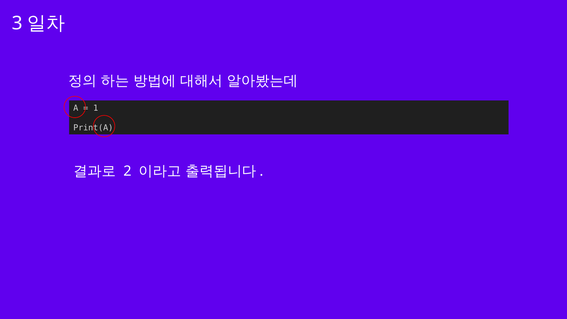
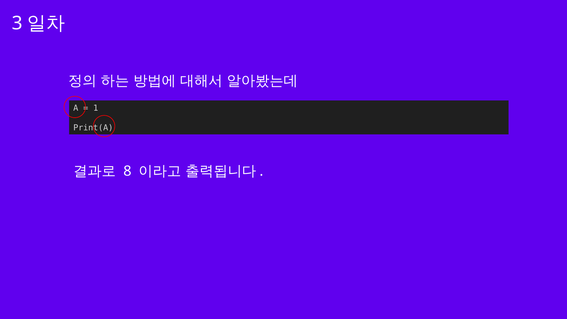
2: 2 -> 8 (127, 171)
